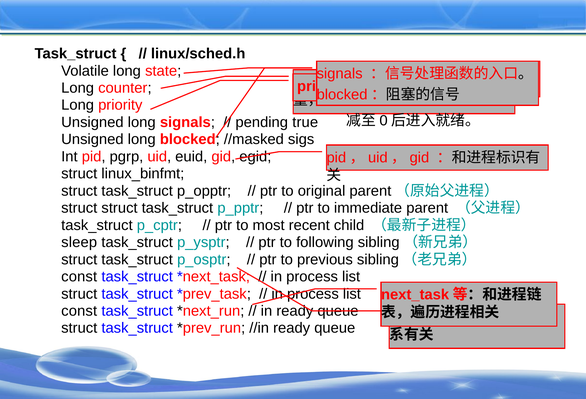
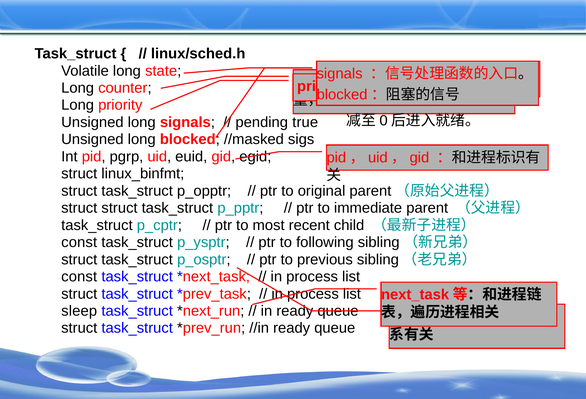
sleep: sleep -> const (79, 242)
const: const -> sleep (79, 311)
